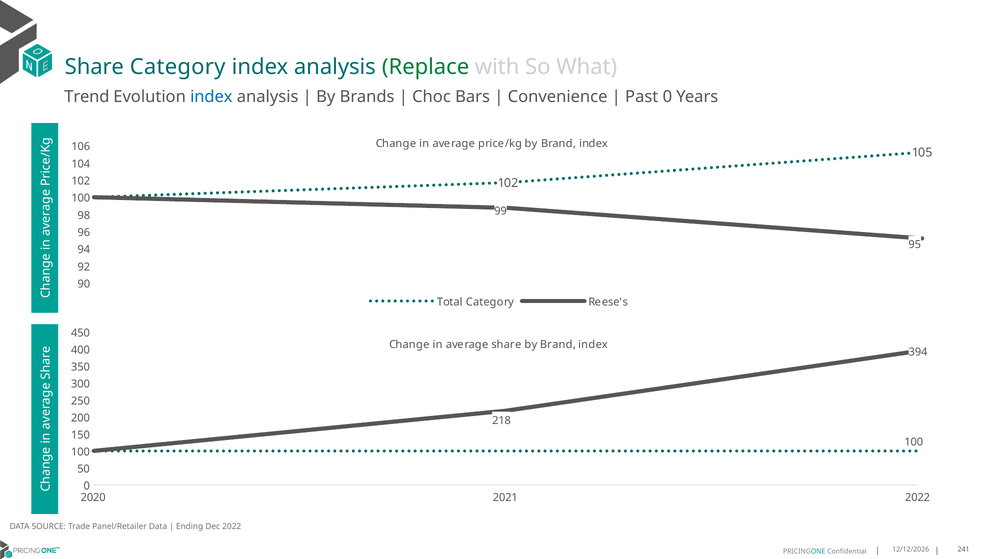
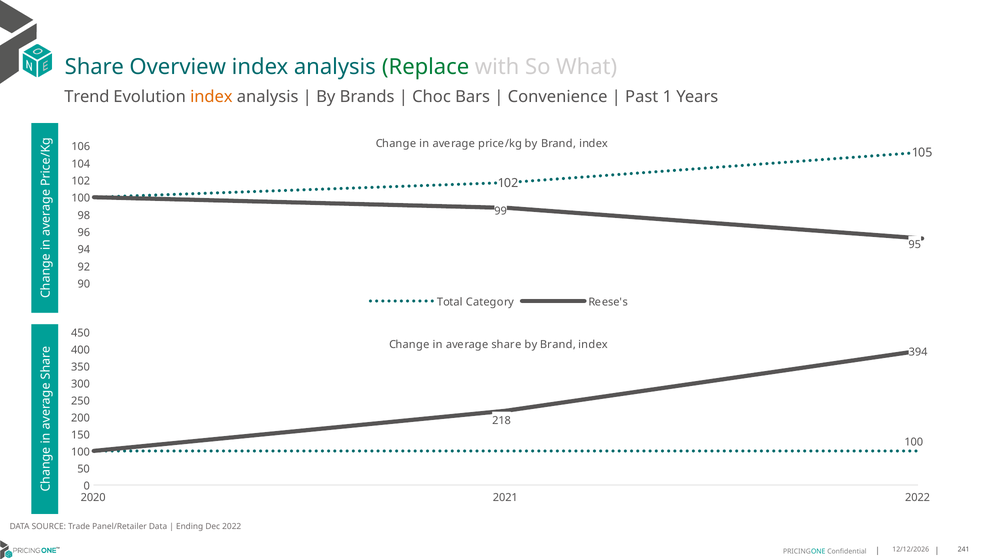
Share Category: Category -> Overview (178, 67)
index colour: blue -> orange (211, 97)
Past 0: 0 -> 1 (667, 97)
